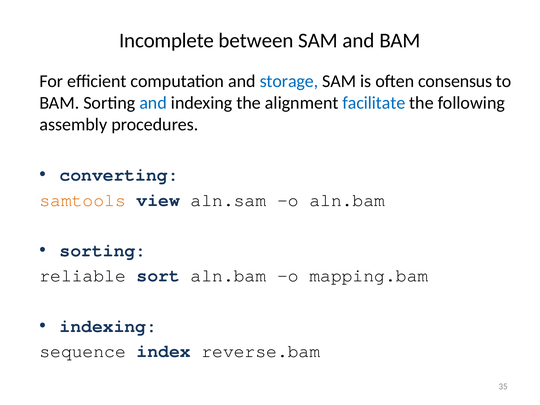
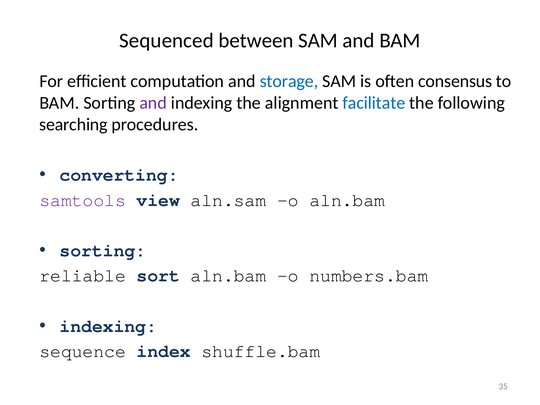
Incomplete: Incomplete -> Sequenced (167, 40)
and colour: blue -> purple (153, 103)
assembly: assembly -> searching (73, 125)
samtools colour: orange -> purple (83, 200)
mapping.bam: mapping.bam -> numbers.bam (369, 276)
reverse.bam: reverse.bam -> shuffle.bam (261, 351)
